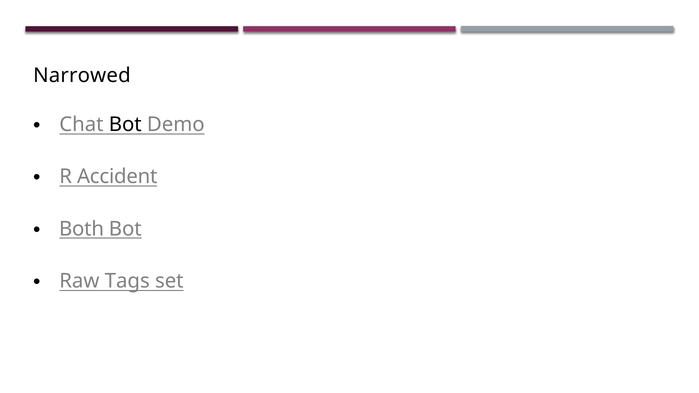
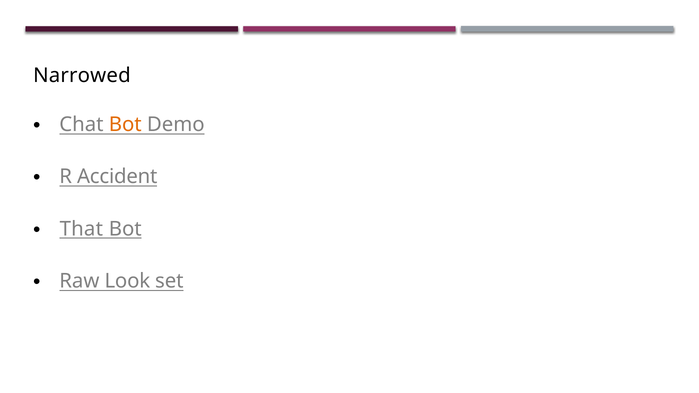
Bot colour: black -> orange (125, 125)
Both: Both -> That (81, 229)
Tags: Tags -> Look (127, 281)
